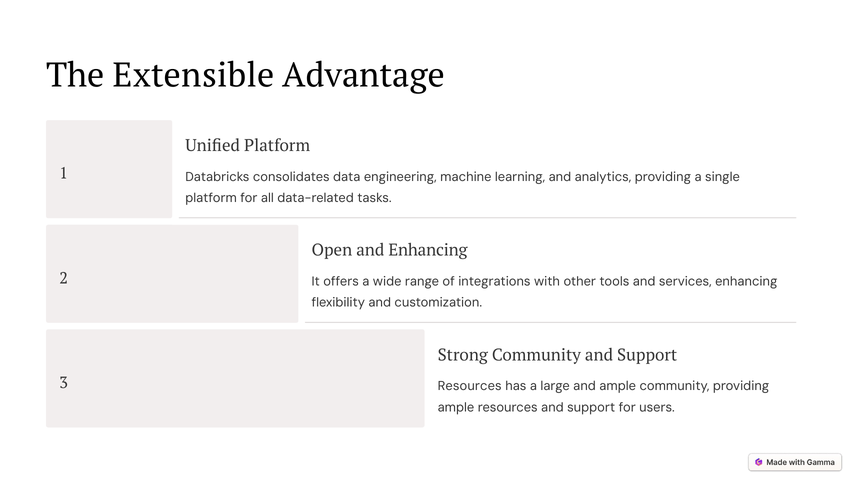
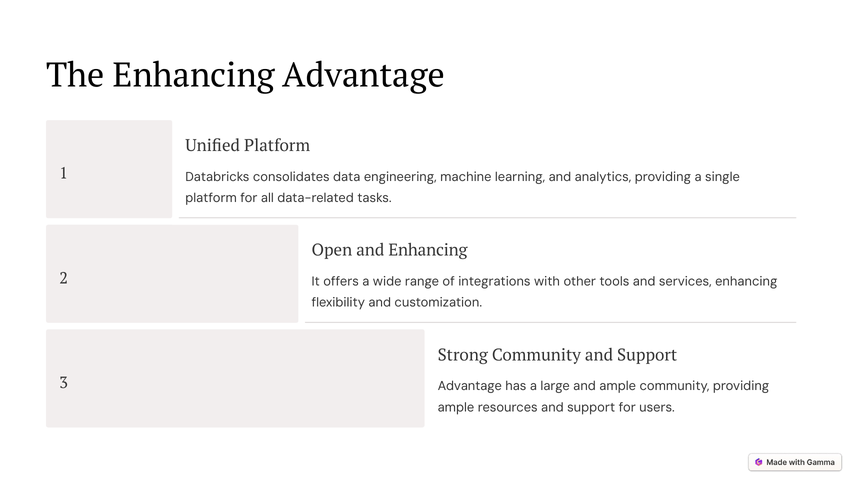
The Extensible: Extensible -> Enhancing (194, 76)
Resources: Resources -> Advantage (470, 386)
